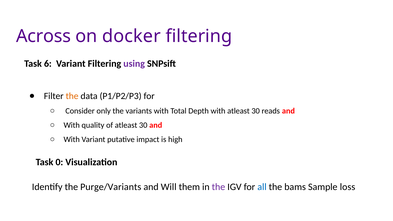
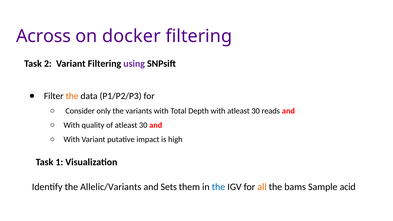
6: 6 -> 2 (48, 64)
0: 0 -> 1 (59, 162)
Purge/Variants: Purge/Variants -> Allelic/Variants (111, 187)
Will: Will -> Sets (169, 187)
the colour: purple -> blue (218, 187)
all colour: blue -> orange (262, 187)
loss: loss -> acid (348, 187)
